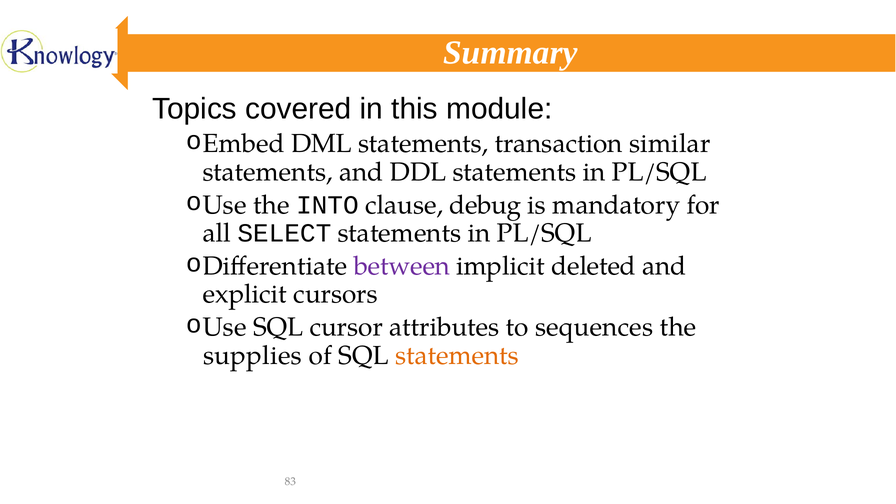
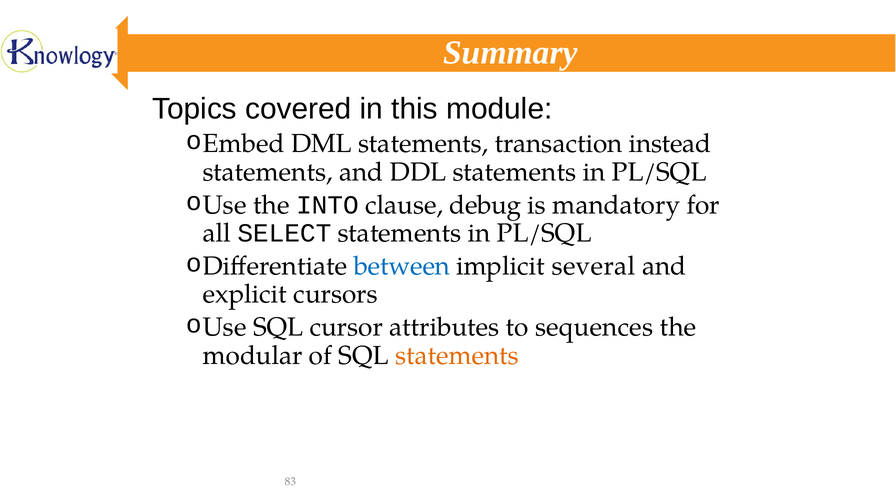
similar: similar -> instead (670, 144)
between colour: purple -> blue (402, 266)
deleted: deleted -> several (593, 266)
supplies: supplies -> modular (253, 355)
